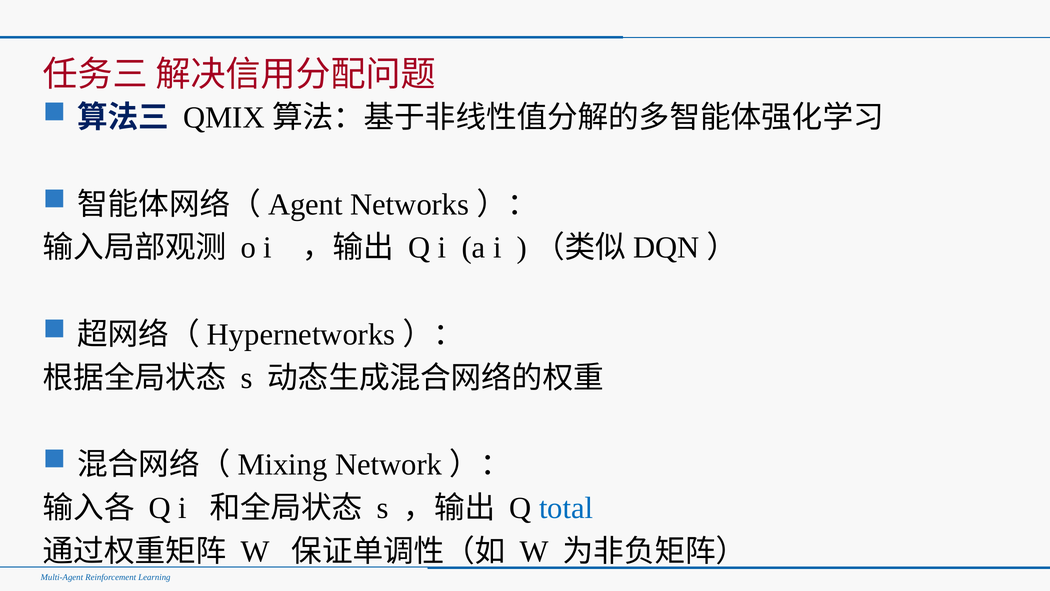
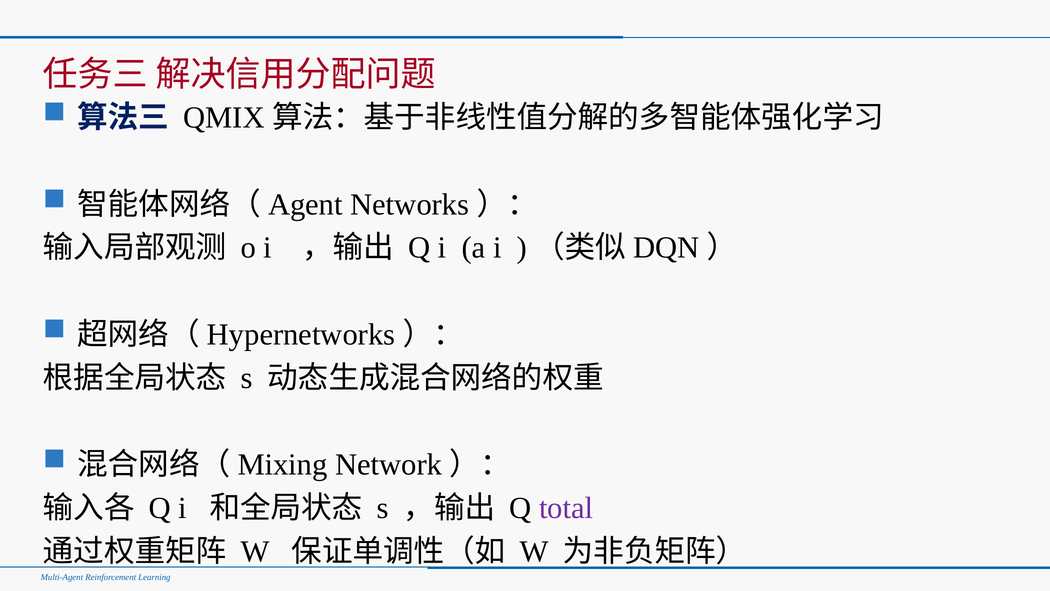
total colour: blue -> purple (566, 508)
